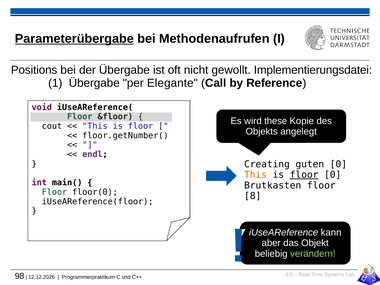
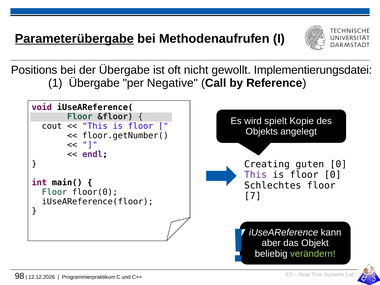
Elegante: Elegante -> Negative (172, 83)
these: these -> spielt (276, 121)
This colour: orange -> purple (256, 175)
floor underline: present -> none (304, 175)
Brutkasten: Brutkasten -> Schlechtes (273, 185)
8: 8 -> 7 (253, 196)
